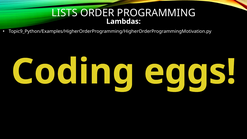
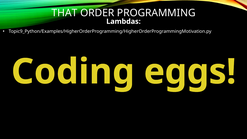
LISTS: LISTS -> THAT (64, 13)
